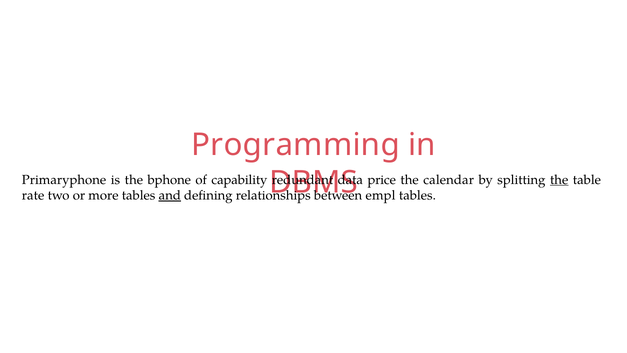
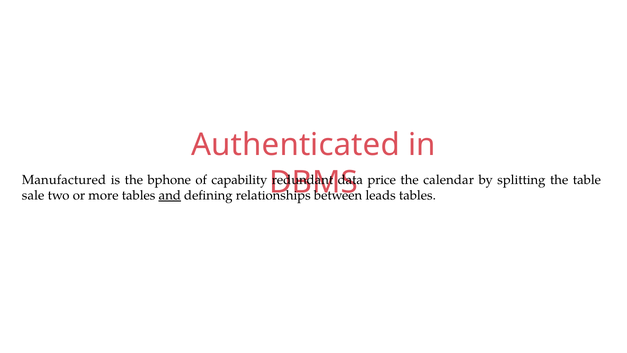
Programming: Programming -> Authenticated (296, 145)
Primaryphone: Primaryphone -> Manufactured (64, 180)
the underline: present -> none (559, 180)
rate: rate -> sale (33, 195)
empl: empl -> leads (381, 195)
